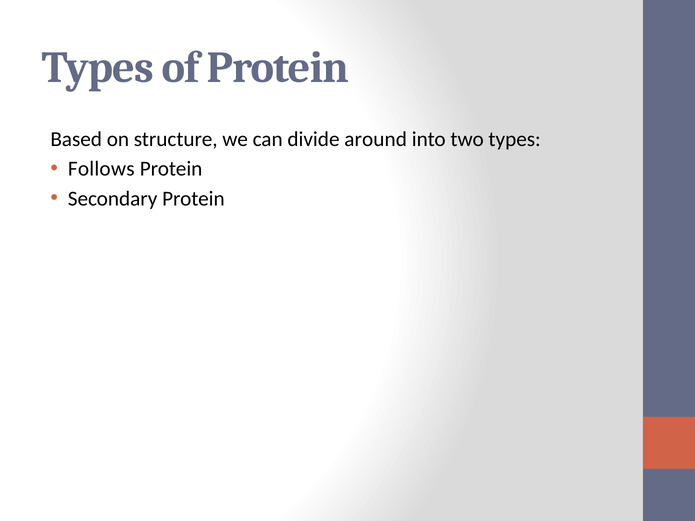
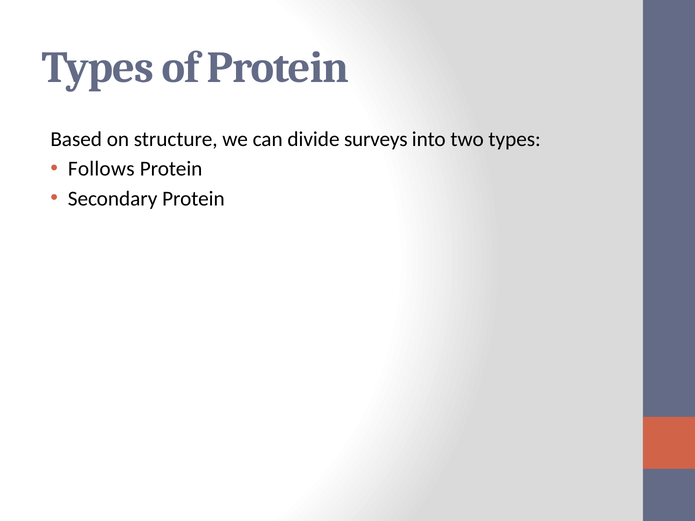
around: around -> surveys (376, 139)
